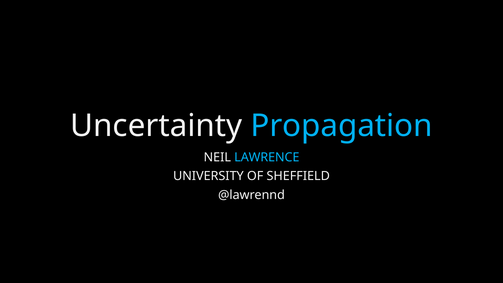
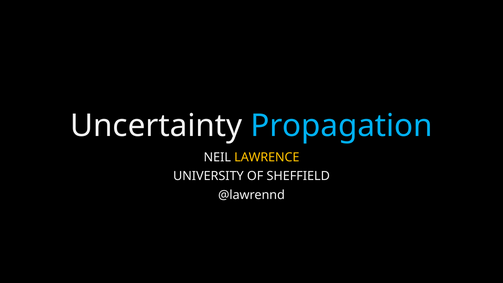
LAWRENCE colour: light blue -> yellow (267, 157)
